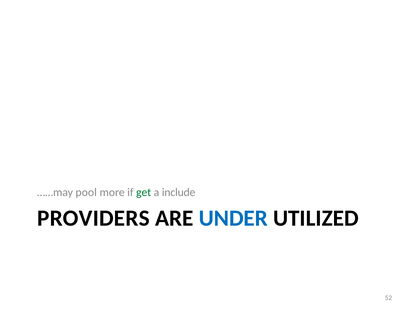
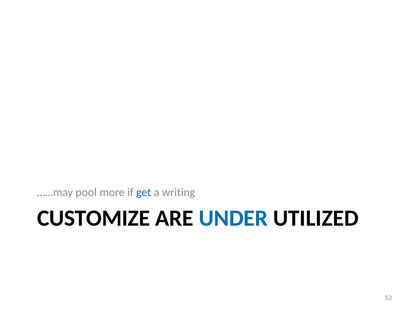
get colour: green -> blue (144, 193)
include: include -> writing (179, 193)
PROVIDERS: PROVIDERS -> CUSTOMIZE (94, 219)
